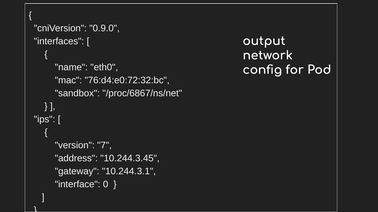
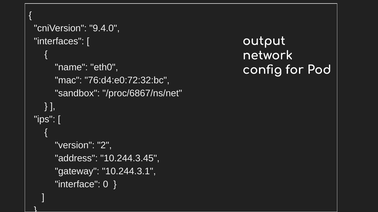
0.9.0: 0.9.0 -> 9.4.0 (105, 28)
7: 7 -> 2 (104, 146)
